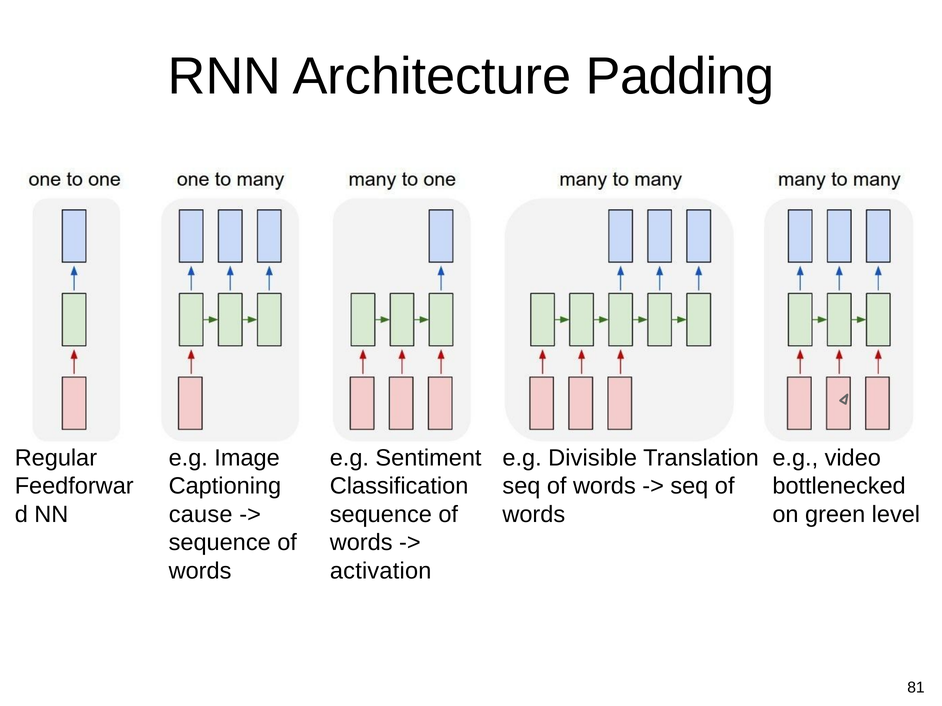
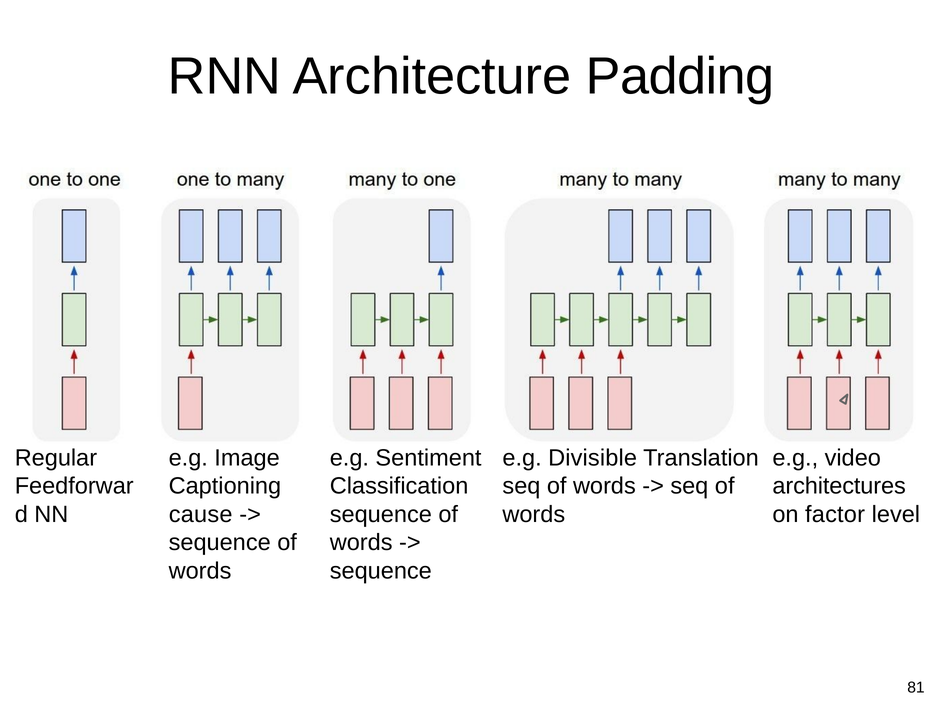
bottlenecked: bottlenecked -> architectures (839, 487)
green: green -> factor (835, 515)
activation: activation -> sequence (381, 571)
